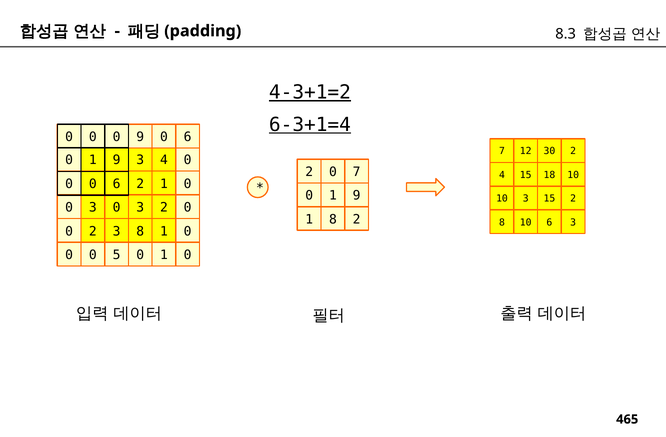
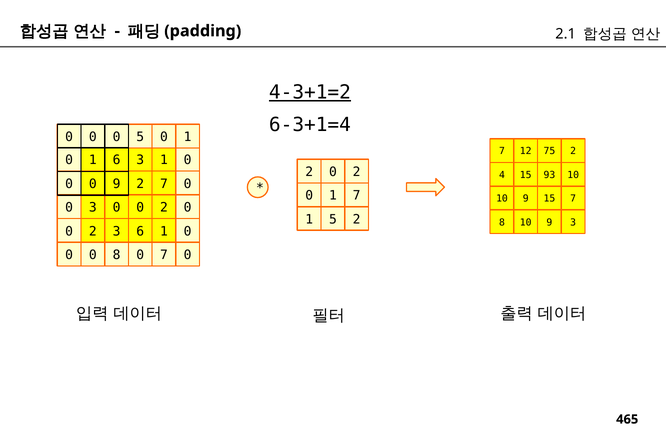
8.3: 8.3 -> 2.1 (566, 34)
6-3+1=4 underline: present -> none (310, 125)
0 9: 9 -> 5 (140, 137)
6: 6 -> 1 (188, 137)
30: 30 -> 75 (549, 151)
9: 9 -> 6 (117, 160)
3 4: 4 -> 1 (164, 160)
2 0 7: 7 -> 2 (357, 172)
18: 18 -> 93 (549, 175)
6: 6 -> 9 (117, 184)
2 1: 1 -> 7 (164, 184)
0 1 9: 9 -> 7 (357, 196)
3: 3 -> 9 (526, 199)
15 2: 2 -> 7 (573, 199)
3 0 3: 3 -> 0 (140, 208)
1 8: 8 -> 5 (333, 220)
8 10 6: 6 -> 9 (549, 223)
3 8: 8 -> 6 (140, 231)
0 5: 5 -> 8 (117, 255)
1: 1 -> 7 (164, 255)
